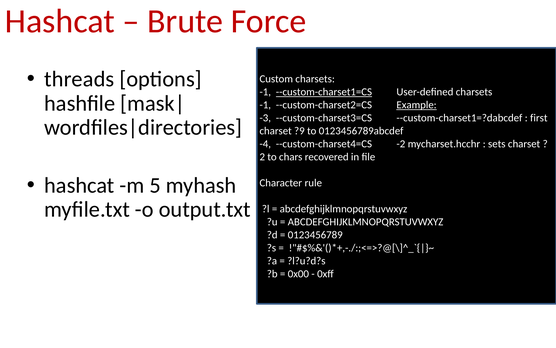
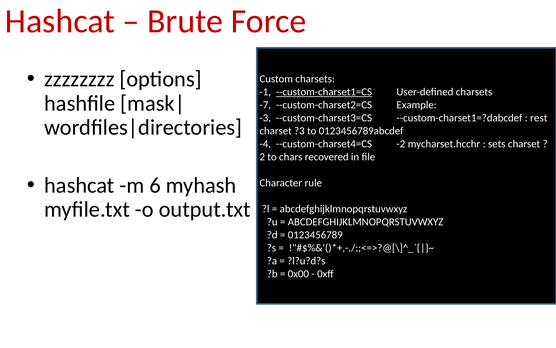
threads: threads -> zzzzzzzz (79, 79)
-1: -1 -> -7 (265, 105)
Example underline: present -> none (417, 105)
first: first -> rest (539, 118)
?9: ?9 -> ?3 (299, 131)
5: 5 -> 6 (155, 185)
